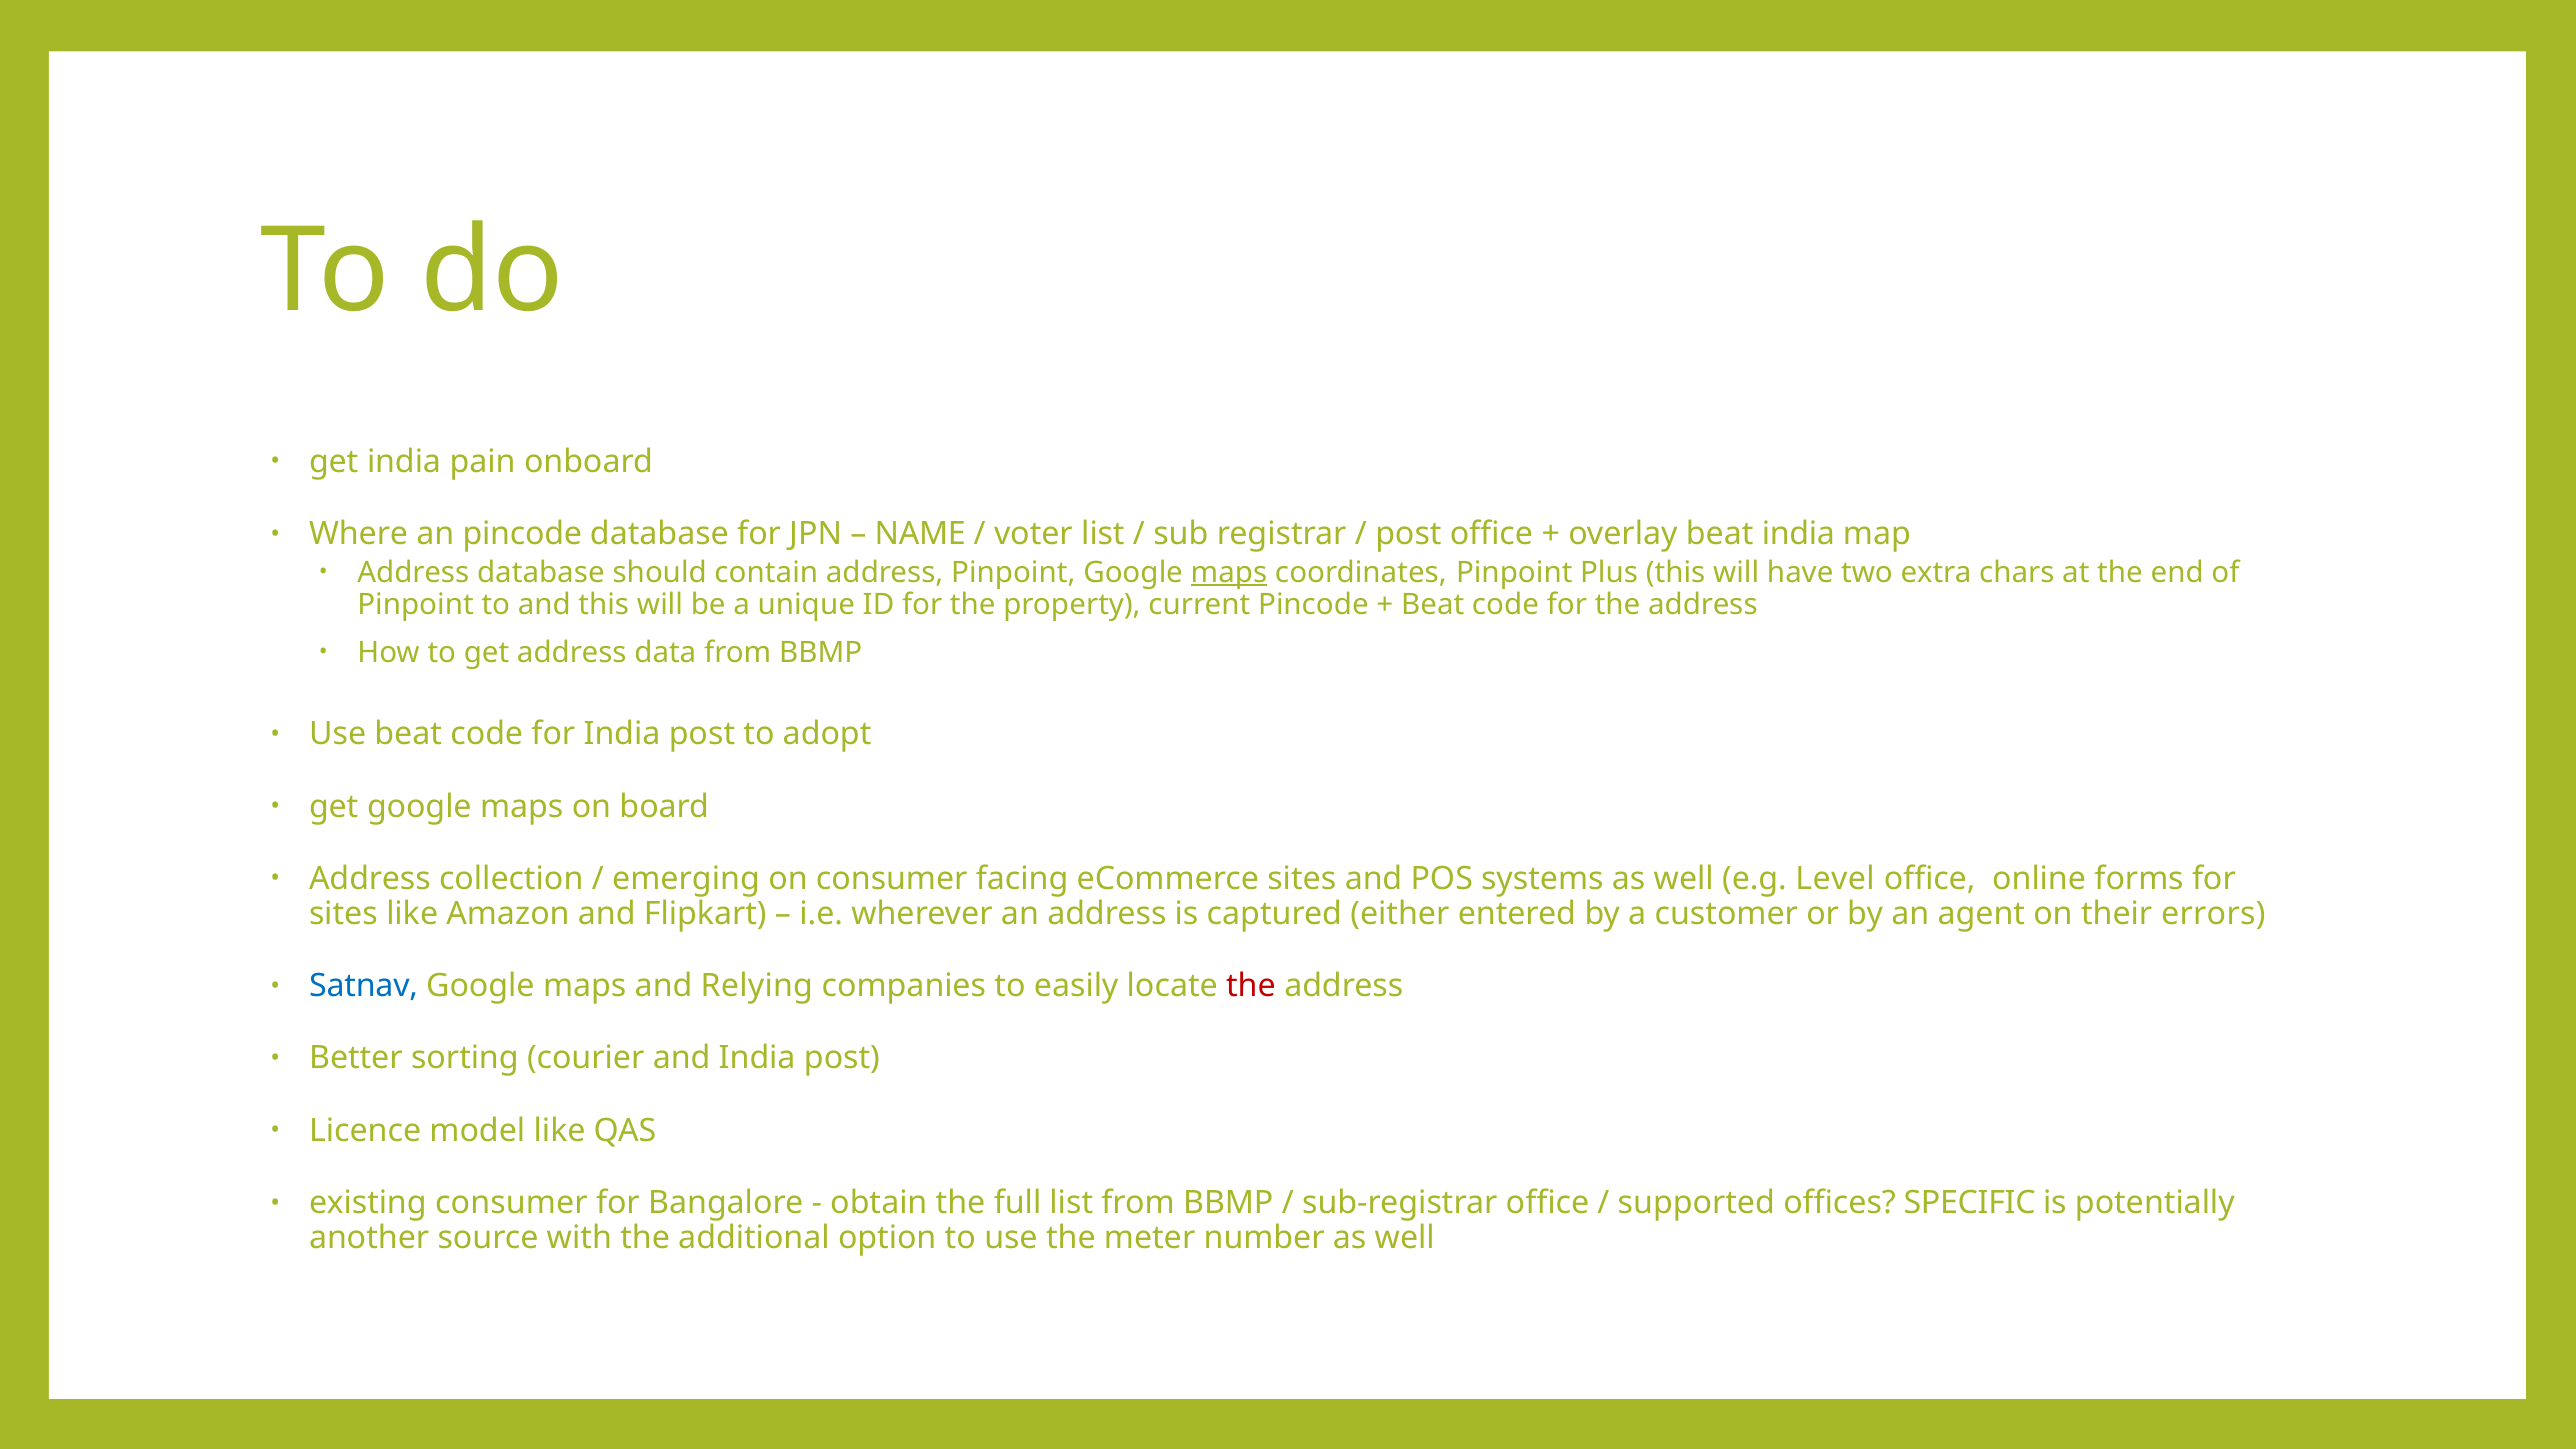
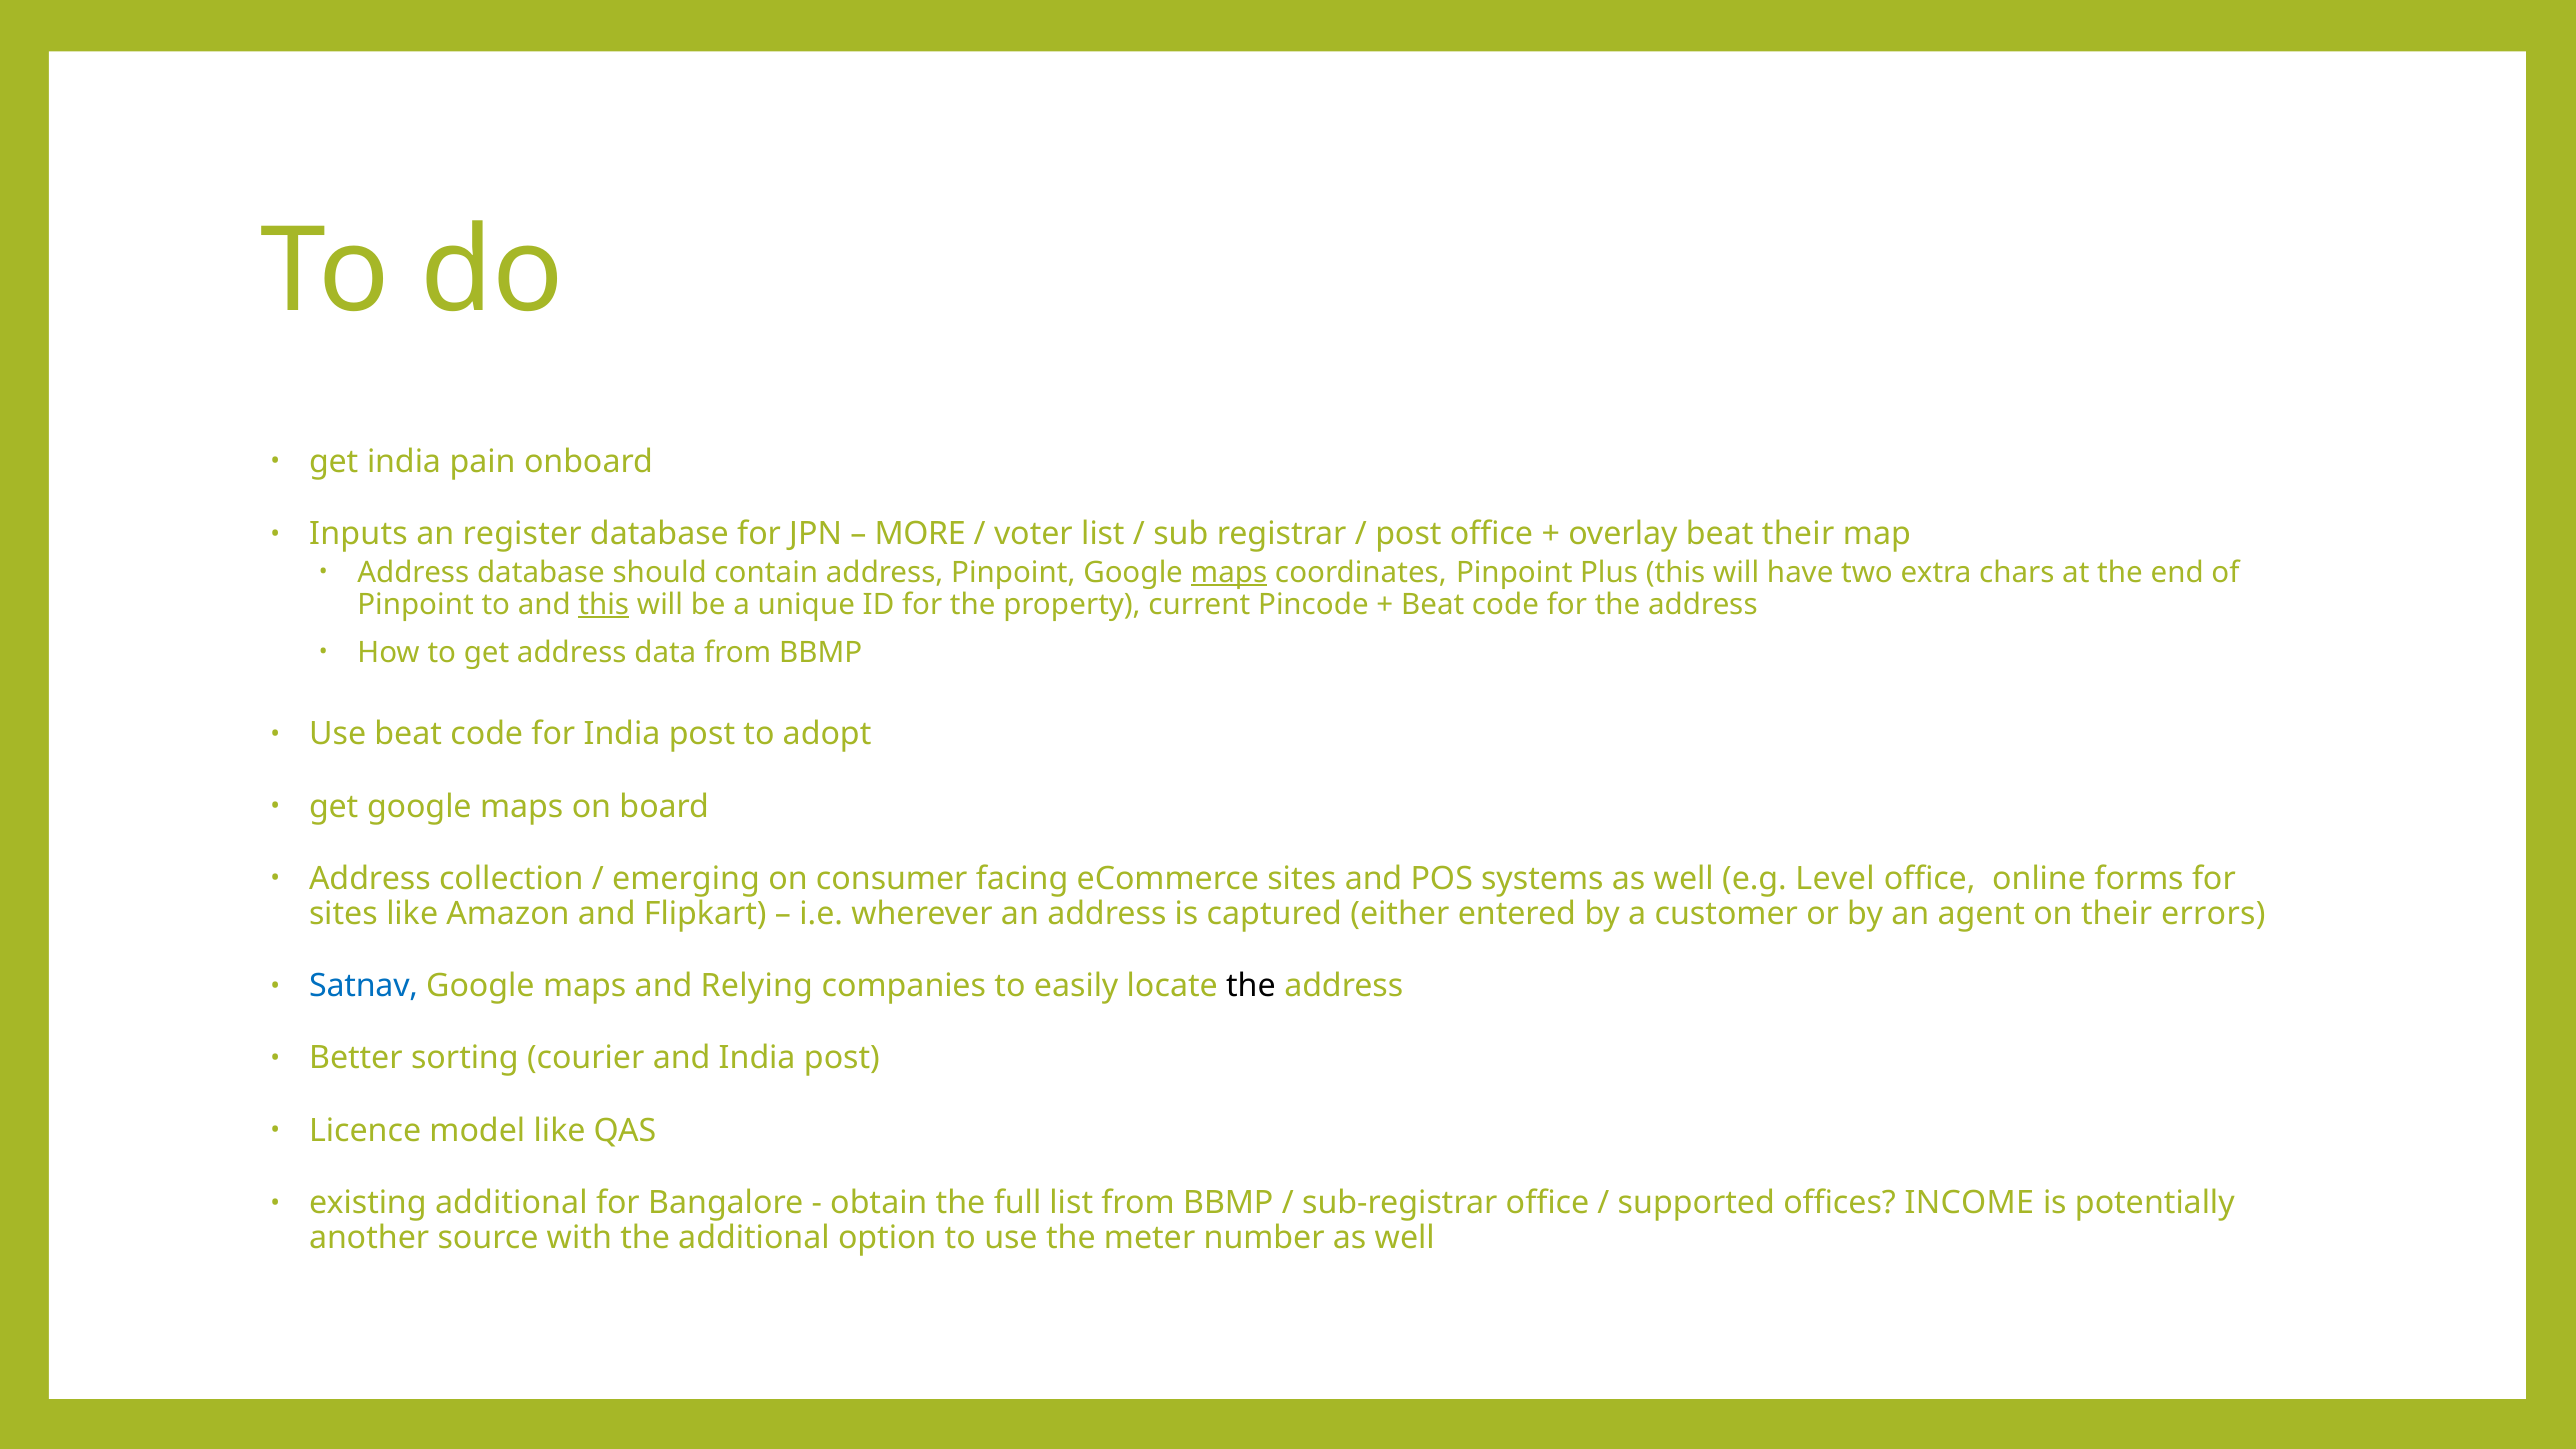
Where: Where -> Inputs (358, 534)
an pincode: pincode -> register (522, 534)
NAME: NAME -> MORE (920, 534)
beat india: india -> their (1798, 534)
this underline: none -> present (604, 605)
the colour: red -> black (1251, 986)
existing consumer: consumer -> additional (511, 1203)
SPECIFIC: SPECIFIC -> INCOME (1969, 1203)
